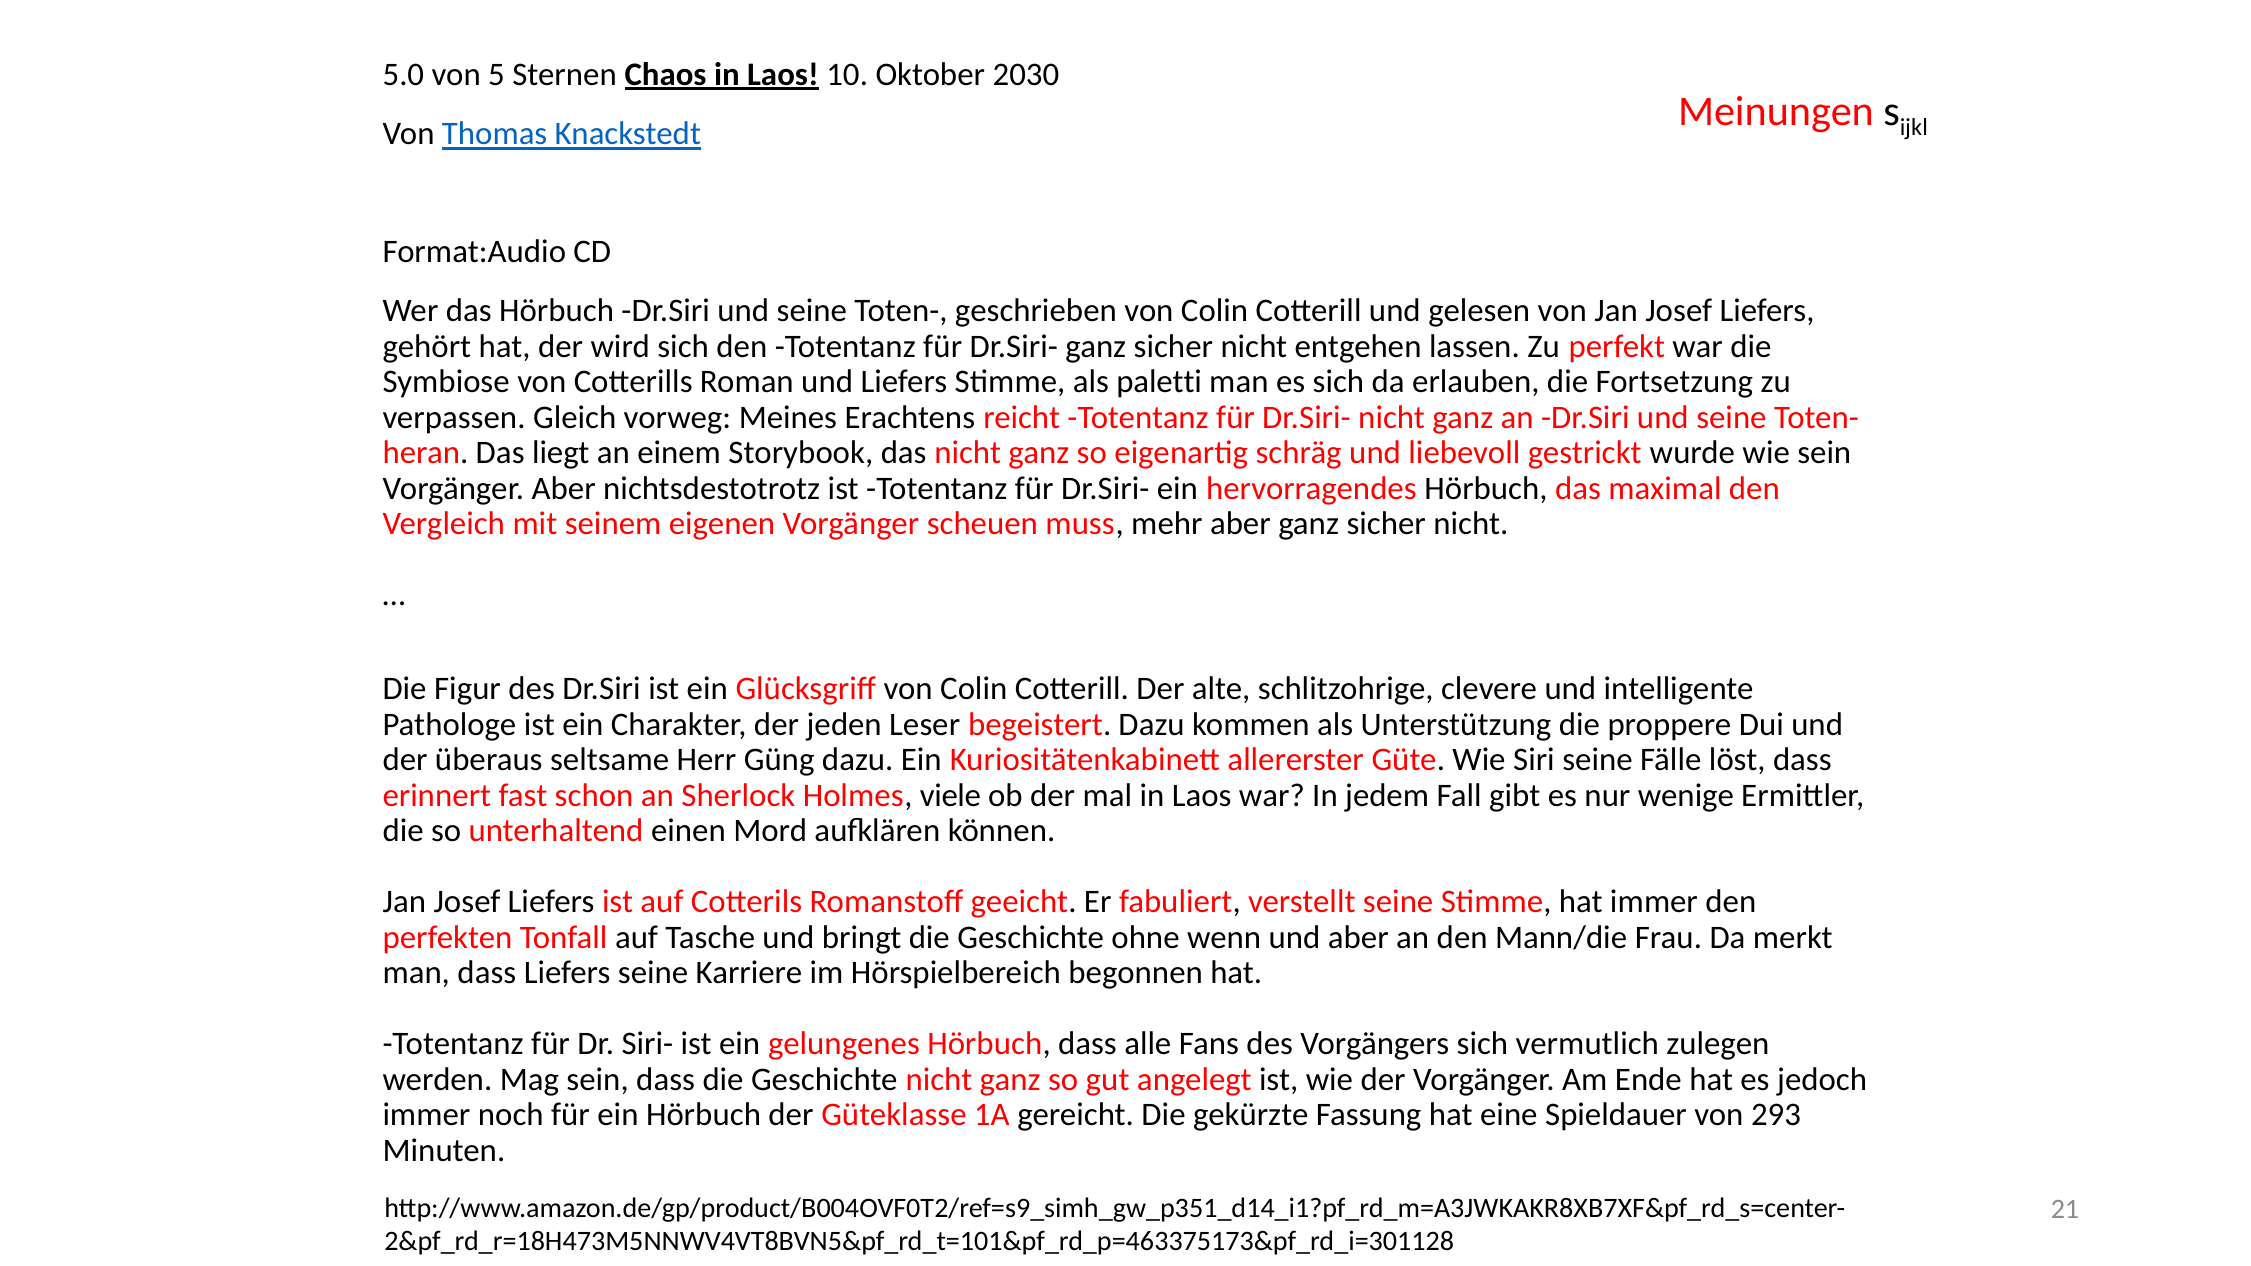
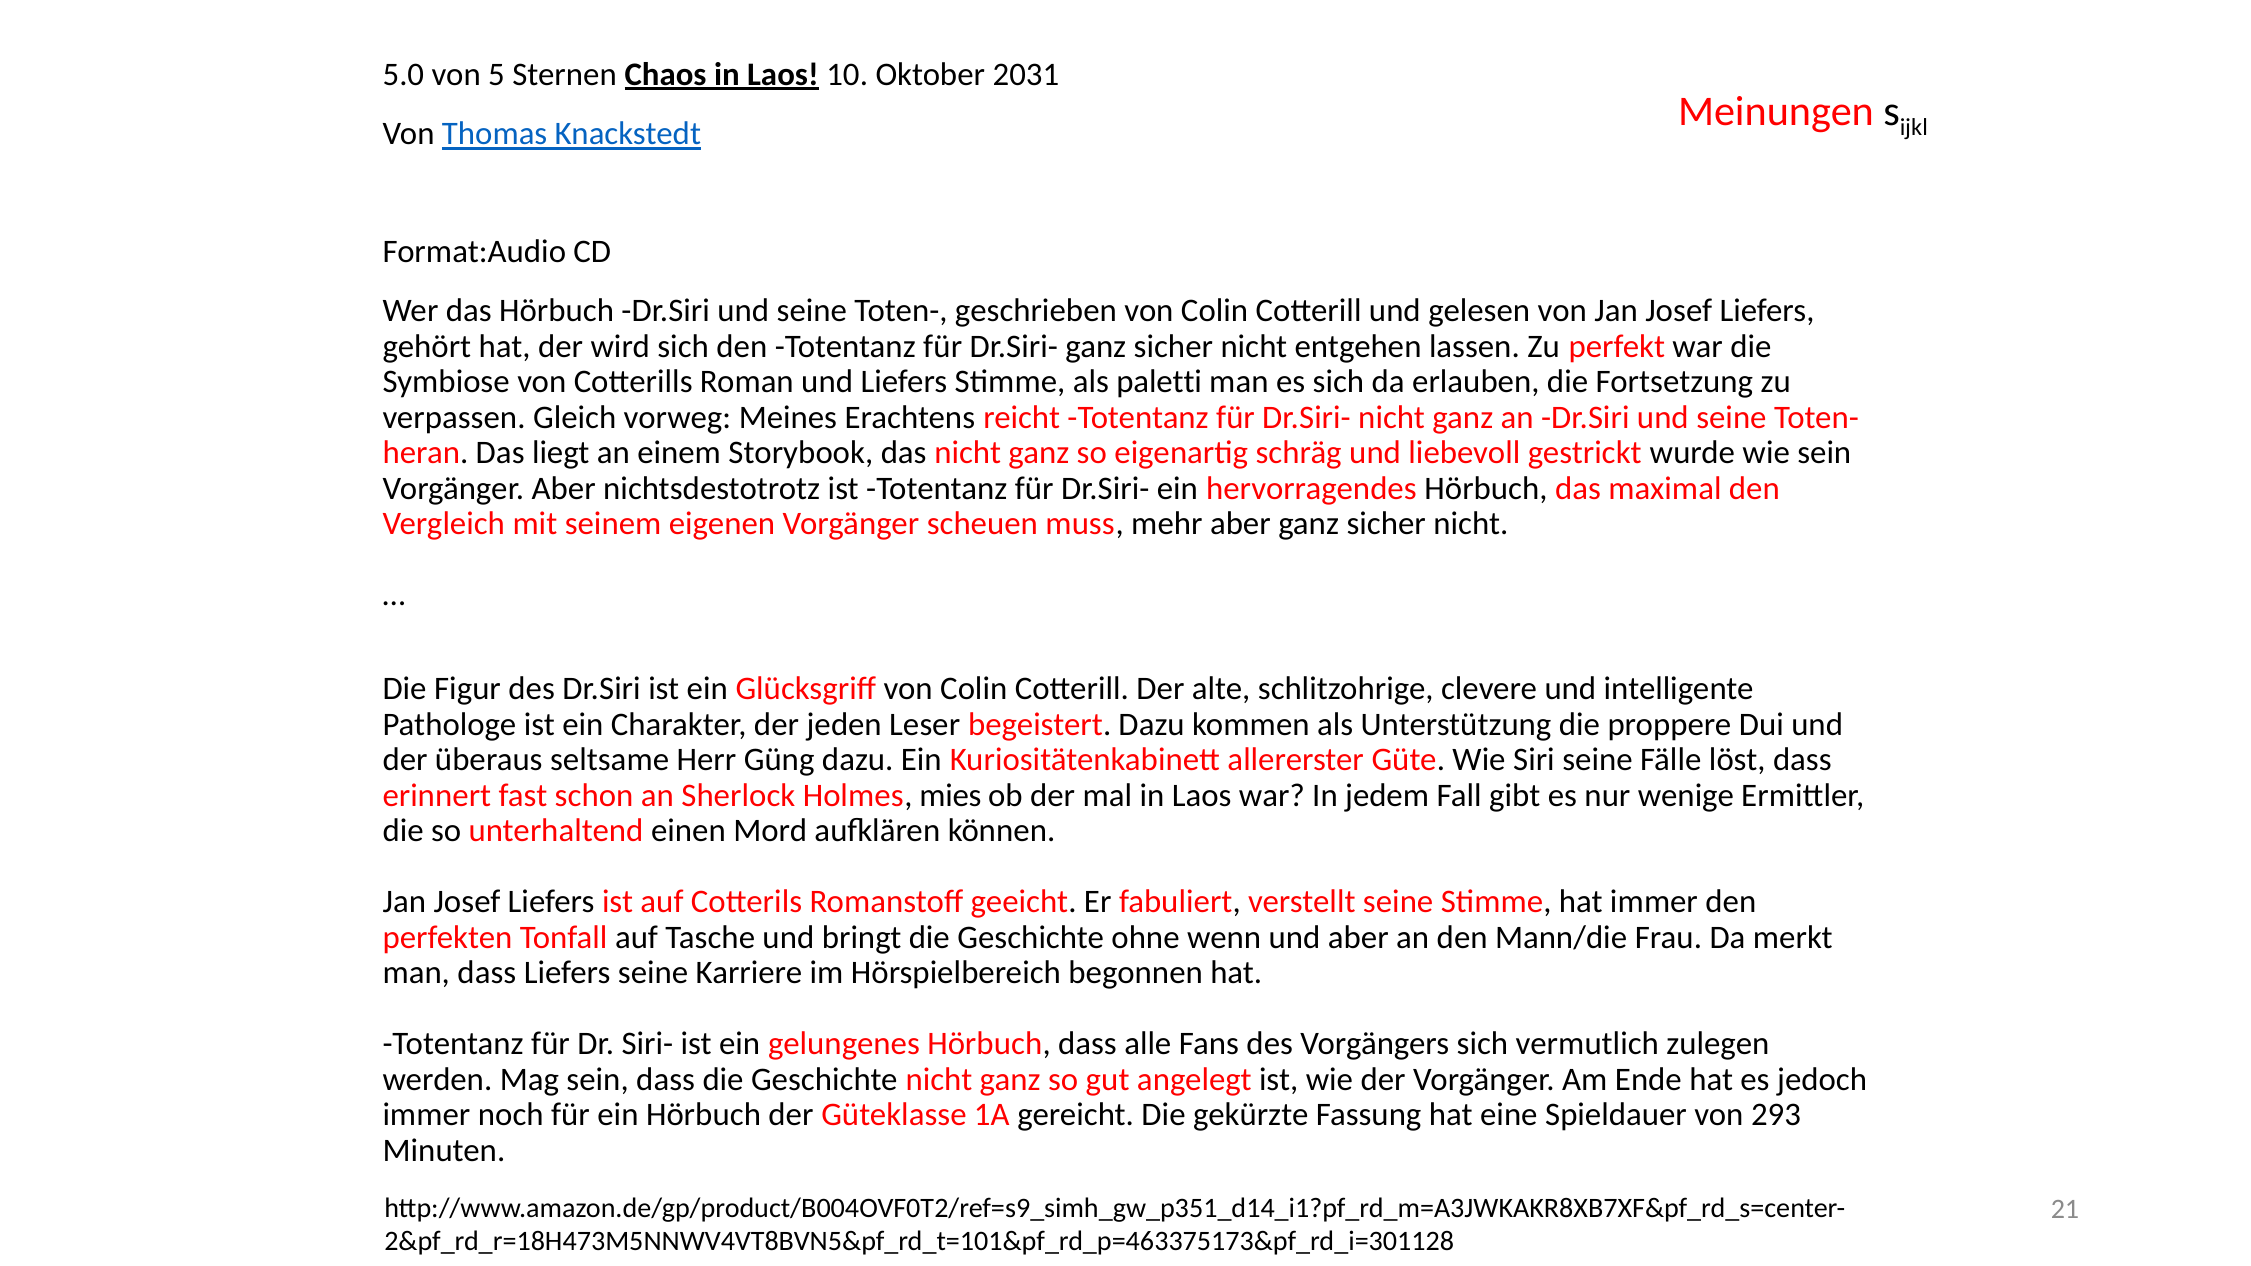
2030: 2030 -> 2031 (1026, 75)
viele: viele -> mies (950, 796)
